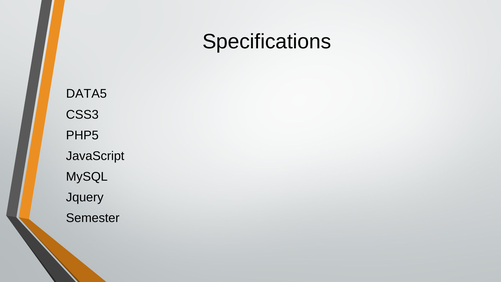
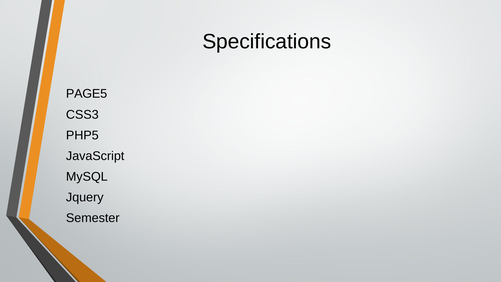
DATA5: DATA5 -> PAGE5 (87, 94)
